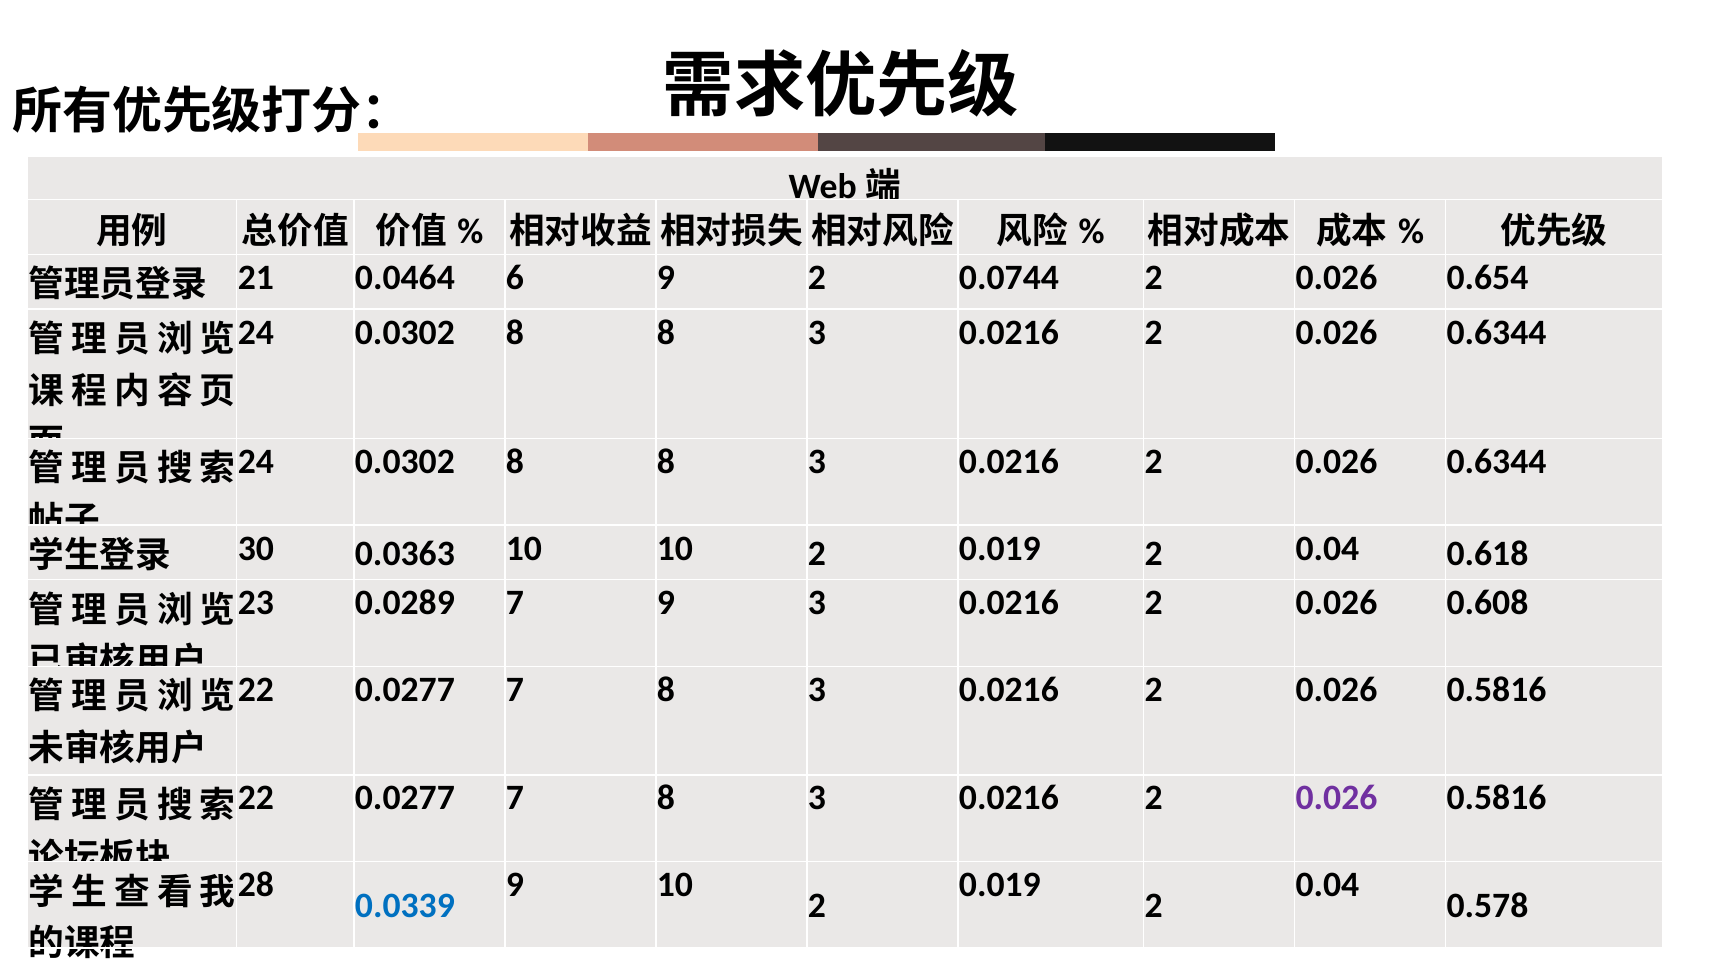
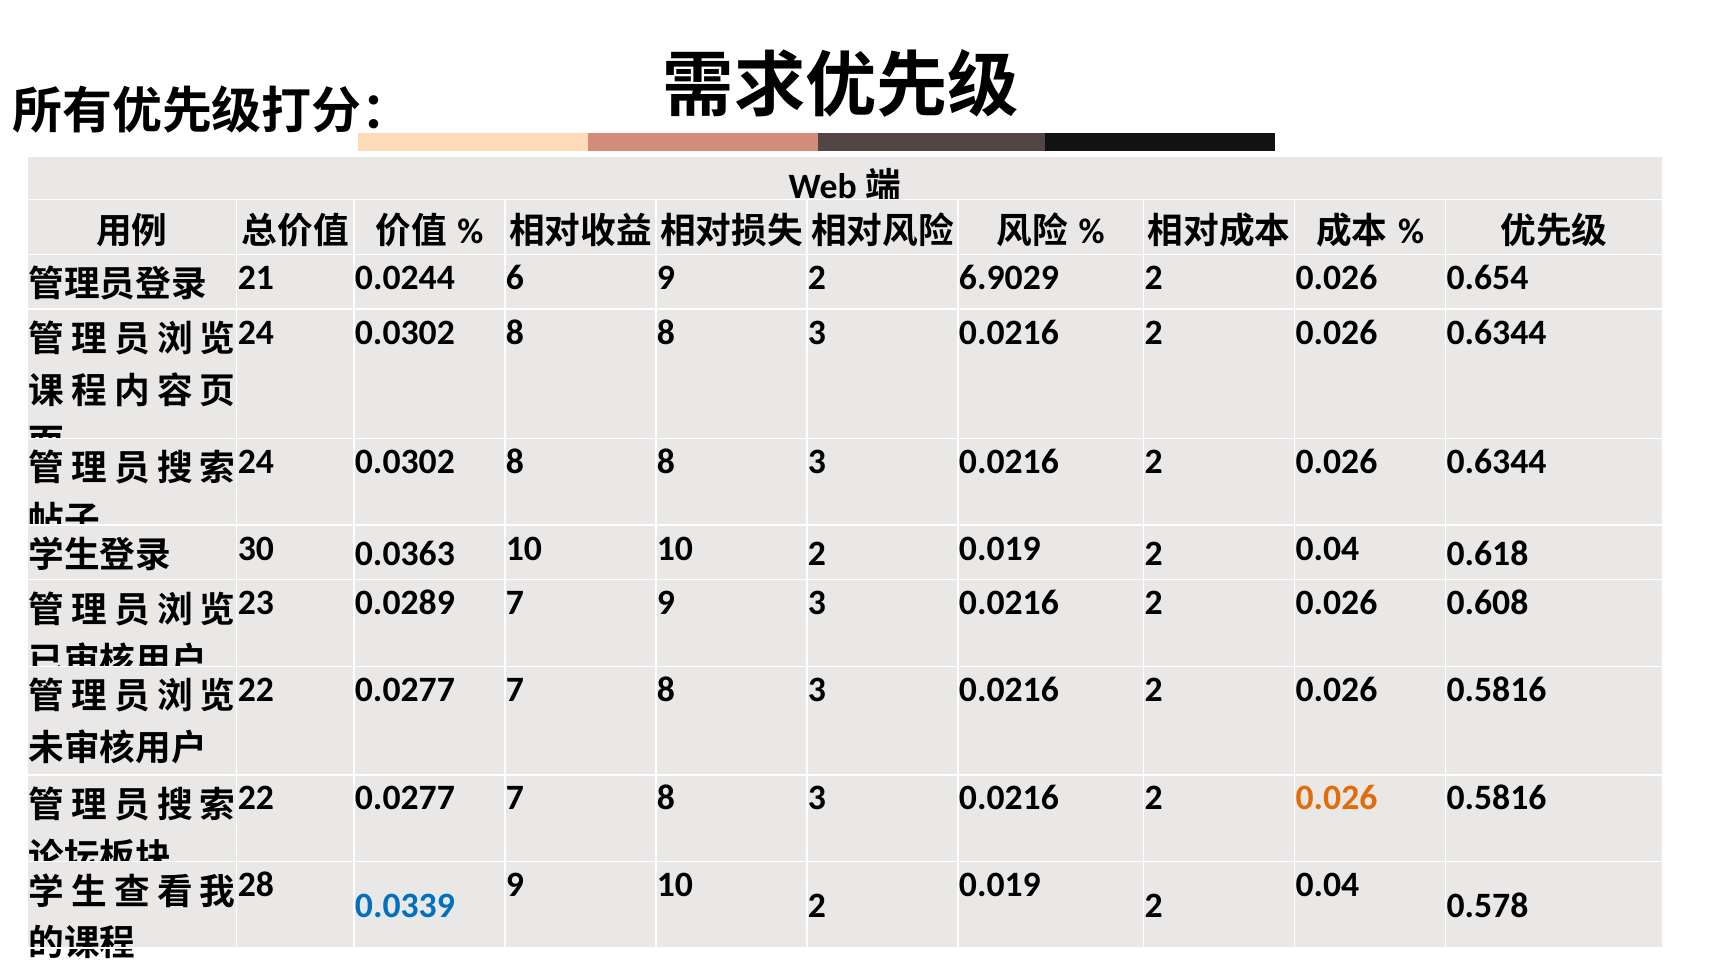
0.0464: 0.0464 -> 0.0244 (405, 278)
0.0744: 0.0744 -> 6.9029 (1009, 278)
0.026 colour: purple -> orange (1337, 798)
